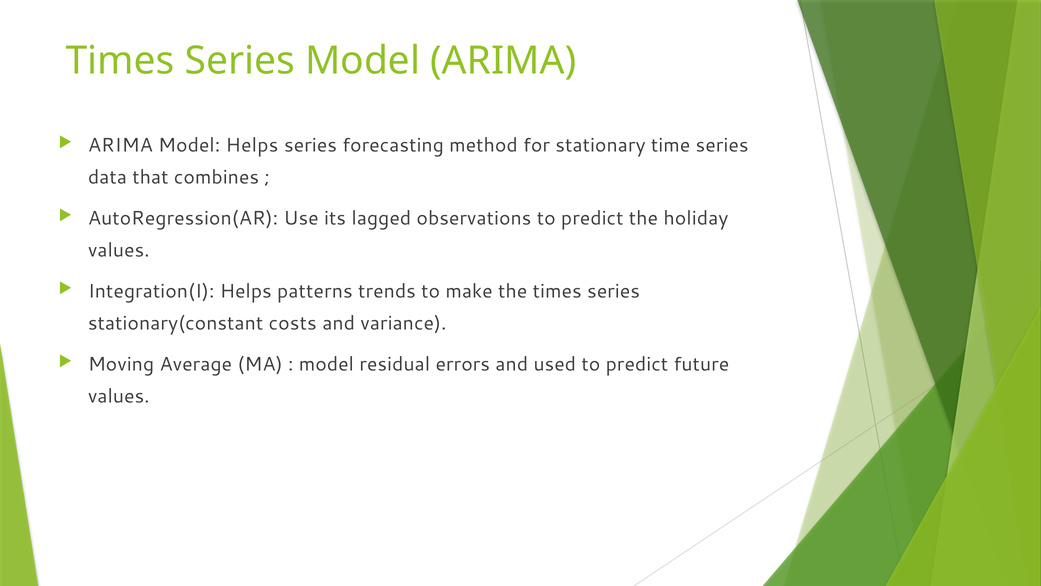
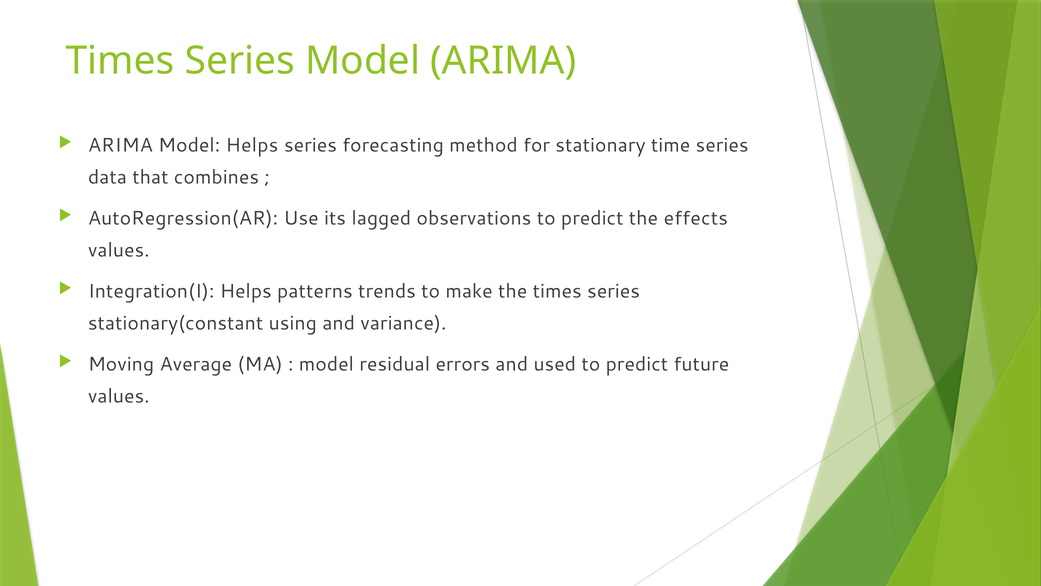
holiday: holiday -> effects (696, 218)
costs: costs -> using (293, 323)
